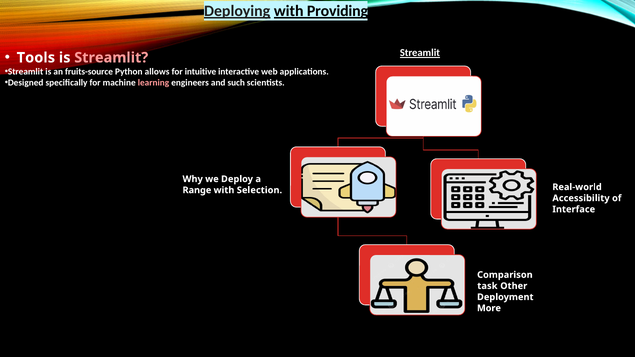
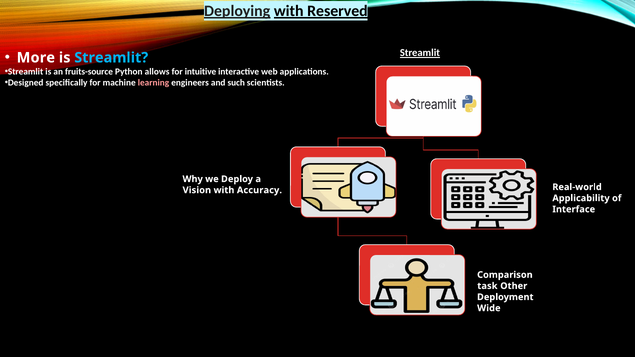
Providing: Providing -> Reserved (337, 11)
Tools: Tools -> More (36, 58)
Streamlit colour: pink -> light blue (111, 58)
Range: Range -> Vision (197, 190)
Selection: Selection -> Accuracy (259, 190)
Accessibility: Accessibility -> Applicability (581, 198)
More: More -> Wide (489, 308)
